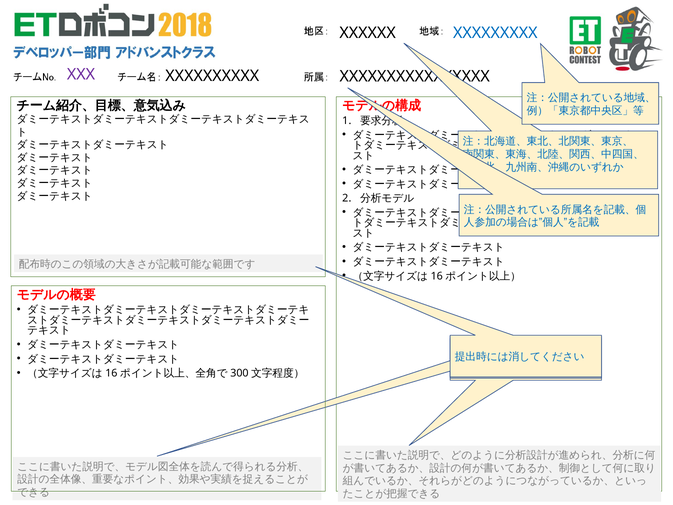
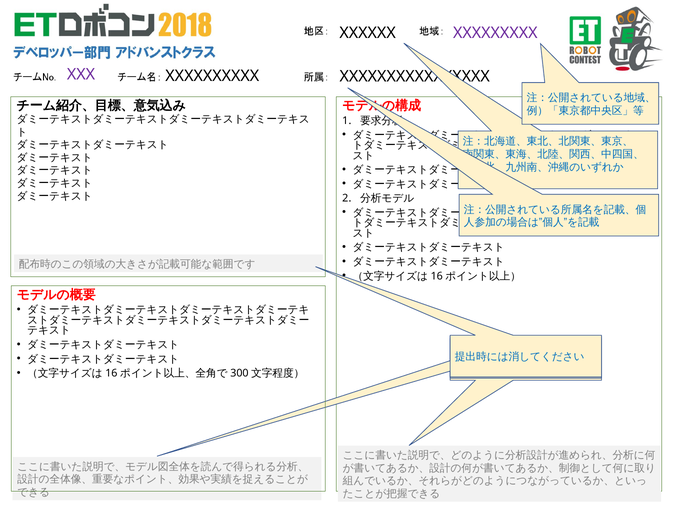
XXXXXXXXX colour: blue -> purple (495, 33)
